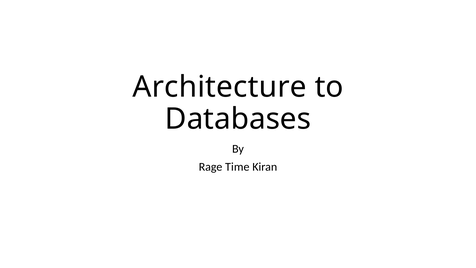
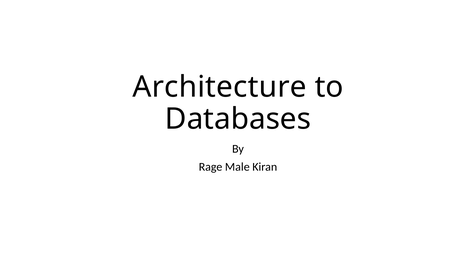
Time: Time -> Male (237, 167)
